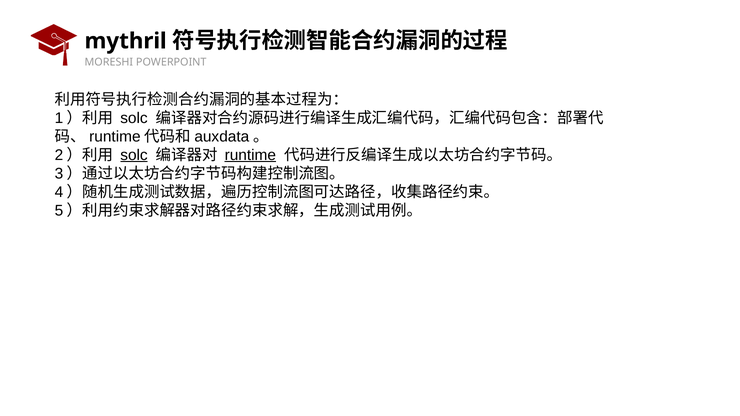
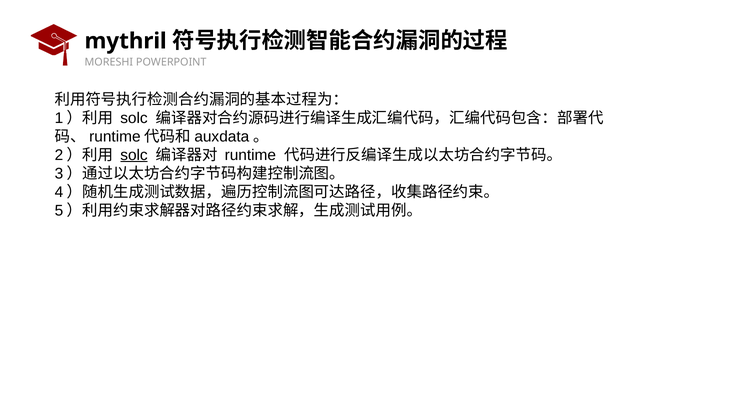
runtime underline: present -> none (250, 155)
